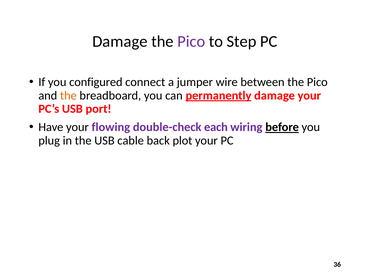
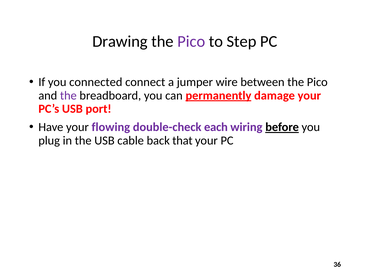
Damage: Damage -> Drawing (120, 41)
configured: configured -> connected (96, 82)
the colour: orange -> purple (68, 96)
plot: plot -> that (182, 141)
